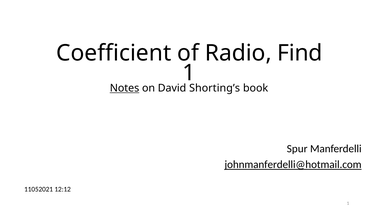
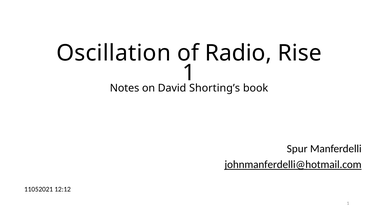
Coefficient: Coefficient -> Oscillation (114, 53)
Find: Find -> Rise (300, 53)
Notes underline: present -> none (125, 88)
